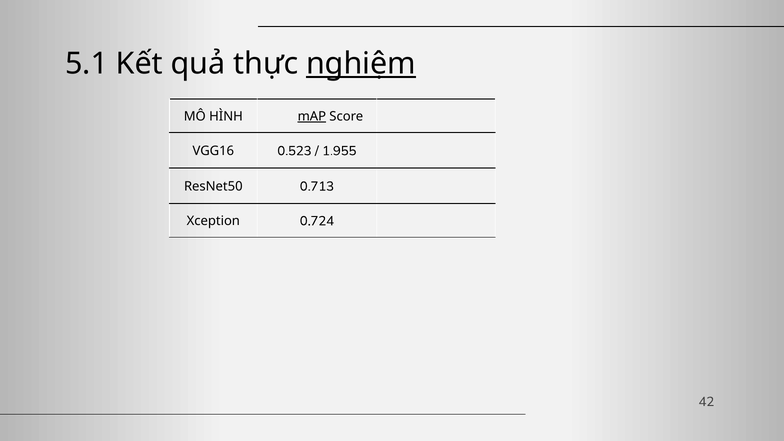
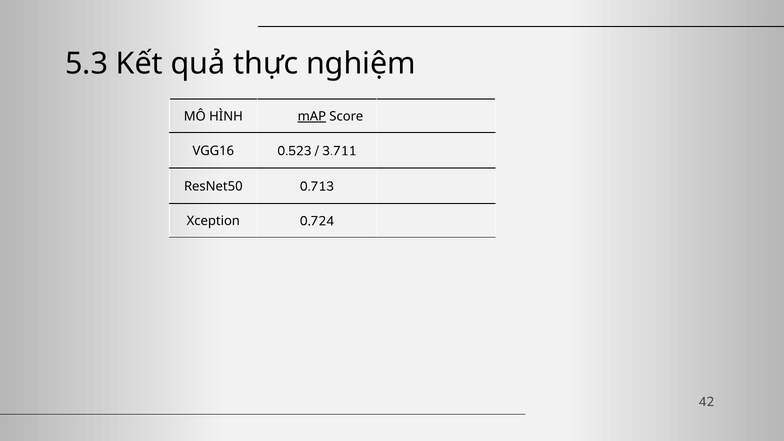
5.1: 5.1 -> 5.3 (87, 64)
nghiệm underline: present -> none (361, 64)
1.955: 1.955 -> 3.711 (339, 151)
